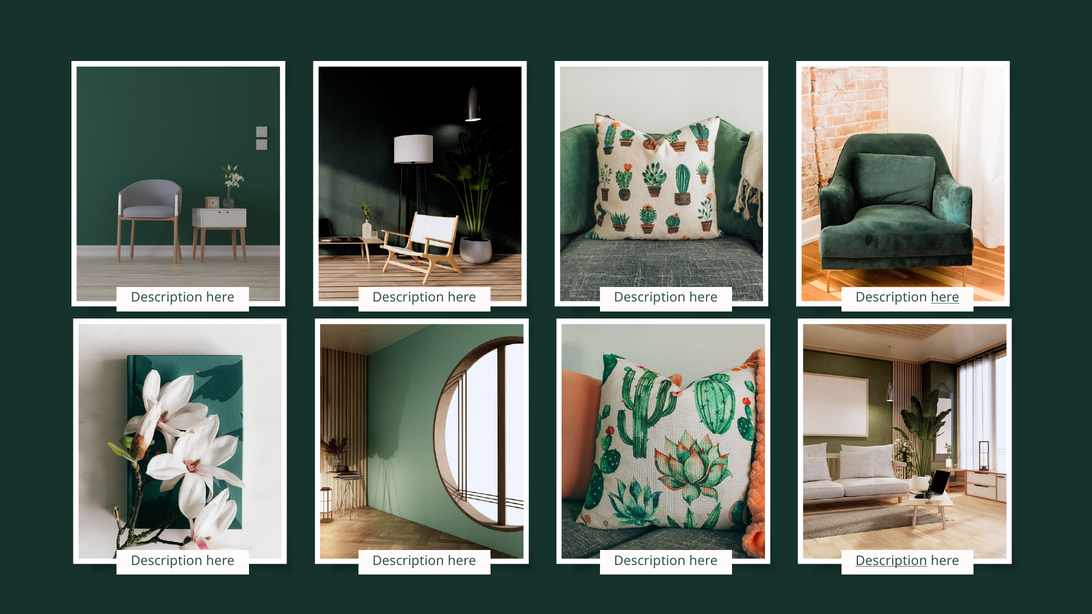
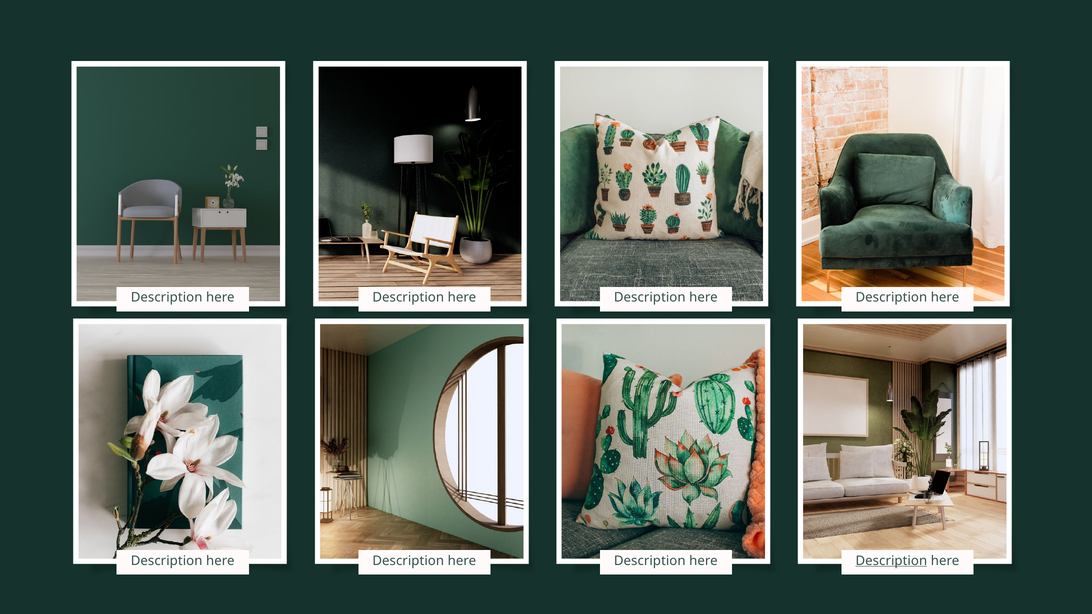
here underline: present -> none (945, 298)
